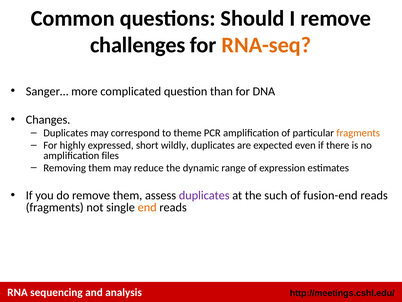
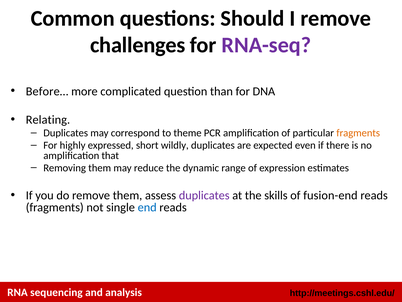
RNA-seq colour: orange -> purple (266, 45)
Sanger…: Sanger… -> Before… (47, 91)
Changes: Changes -> Relating (48, 120)
files: files -> that (110, 155)
such: such -> skills (276, 195)
end colour: orange -> blue (147, 207)
